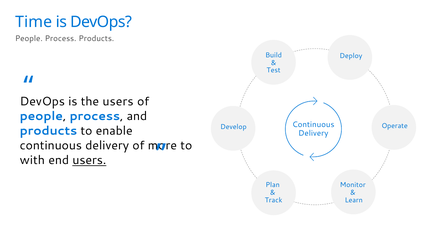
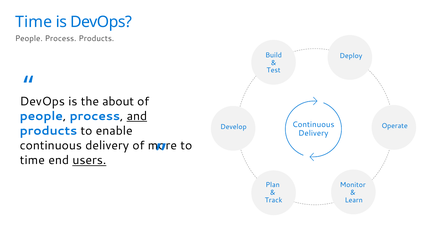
the users: users -> about (118, 101)
and underline: none -> present (137, 116)
with: with -> time (32, 160)
